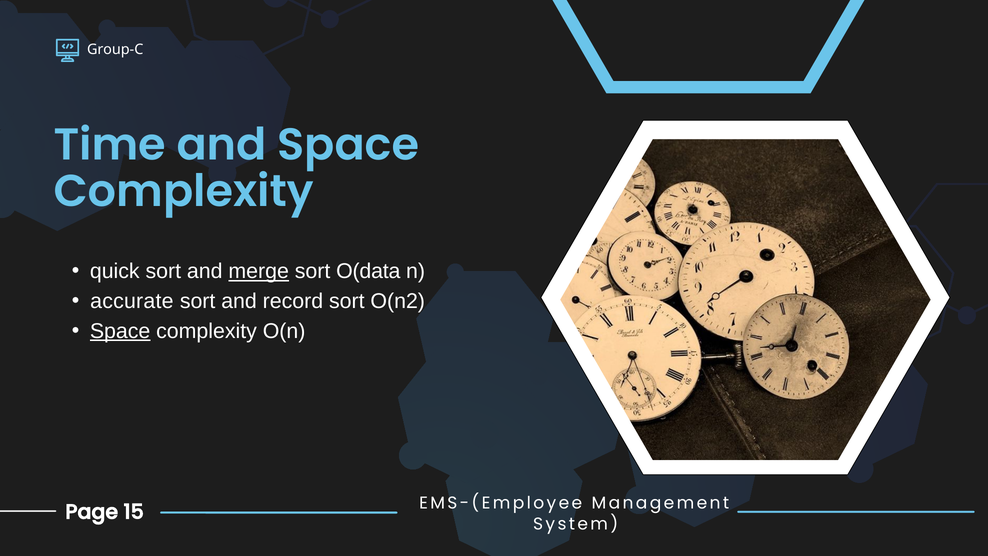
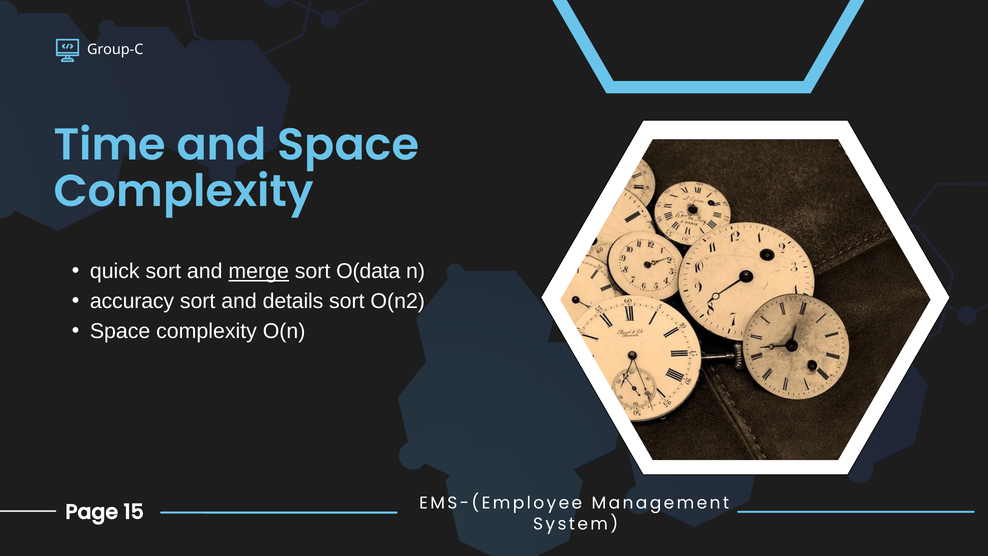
accurate: accurate -> accuracy (132, 301)
record: record -> details (293, 301)
Space underline: present -> none (120, 331)
